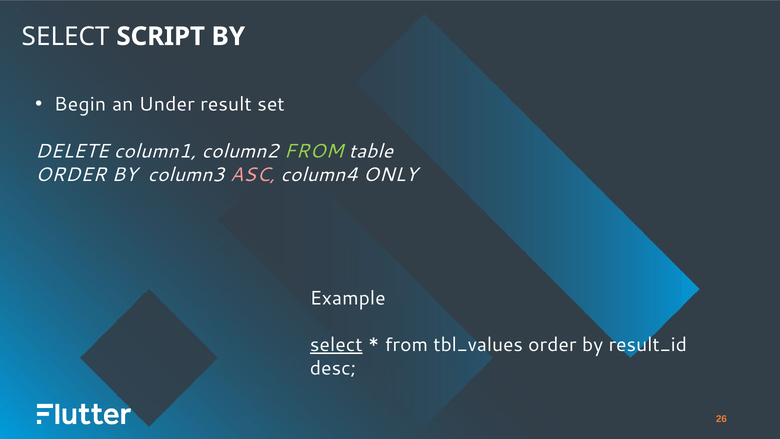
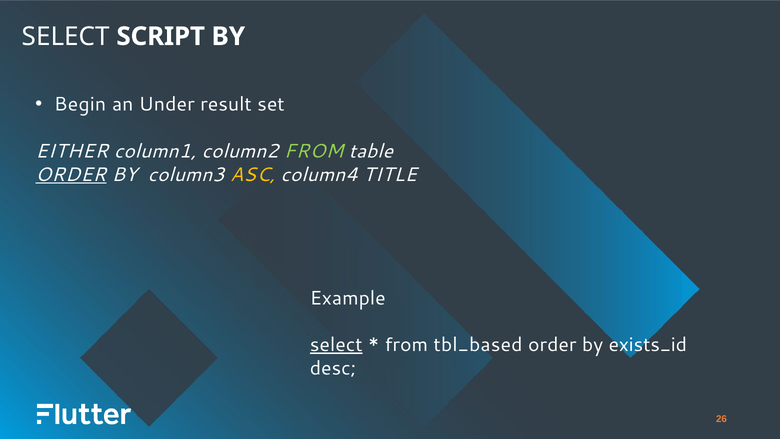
DELETE: DELETE -> EITHER (72, 151)
ORDER underline: none -> present (71, 175)
ASC colour: pink -> yellow (253, 175)
ONLY: ONLY -> TITLE (390, 175)
tbl_values: tbl_values -> tbl_based (478, 345)
result_id: result_id -> exists_id (648, 345)
